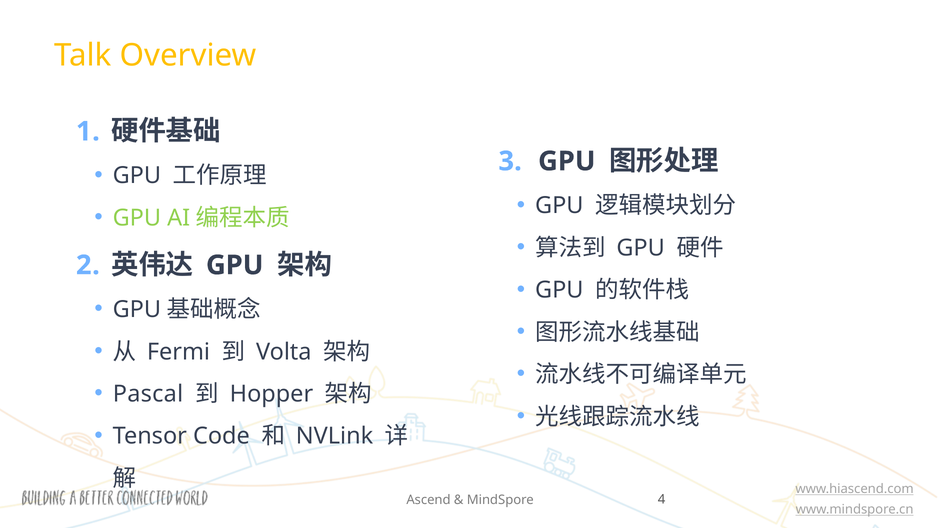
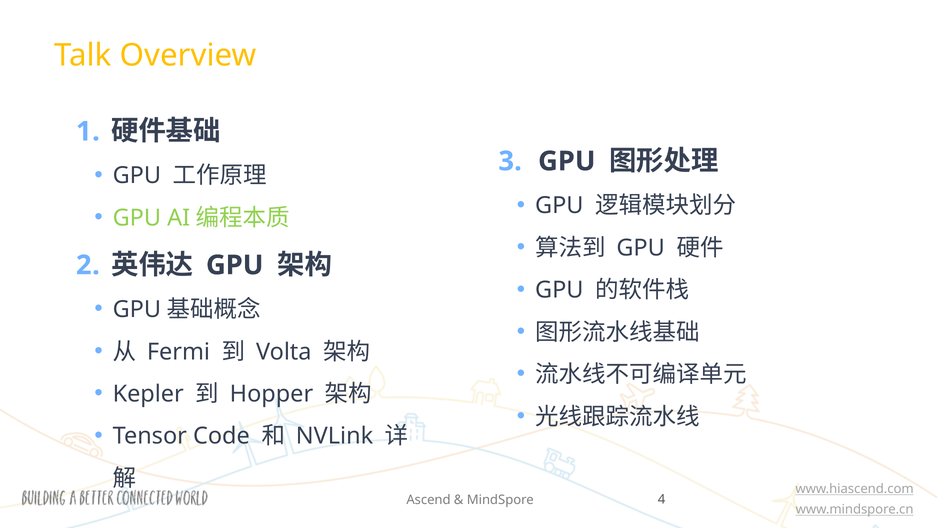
Pascal: Pascal -> Kepler (148, 394)
